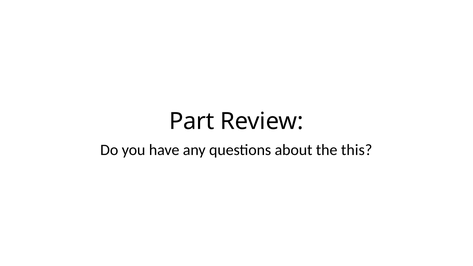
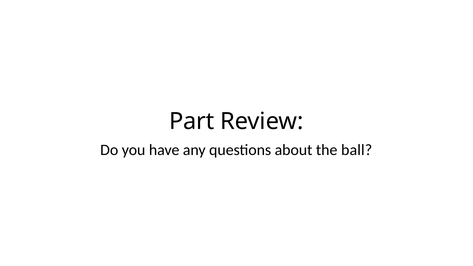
this: this -> ball (357, 150)
